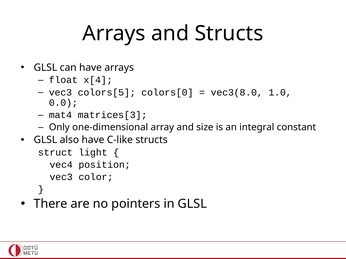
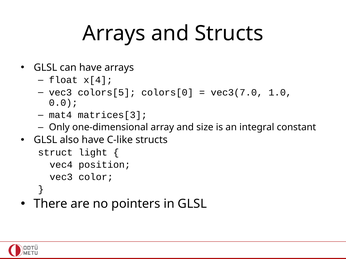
vec3(8.0: vec3(8.0 -> vec3(7.0 (237, 93)
